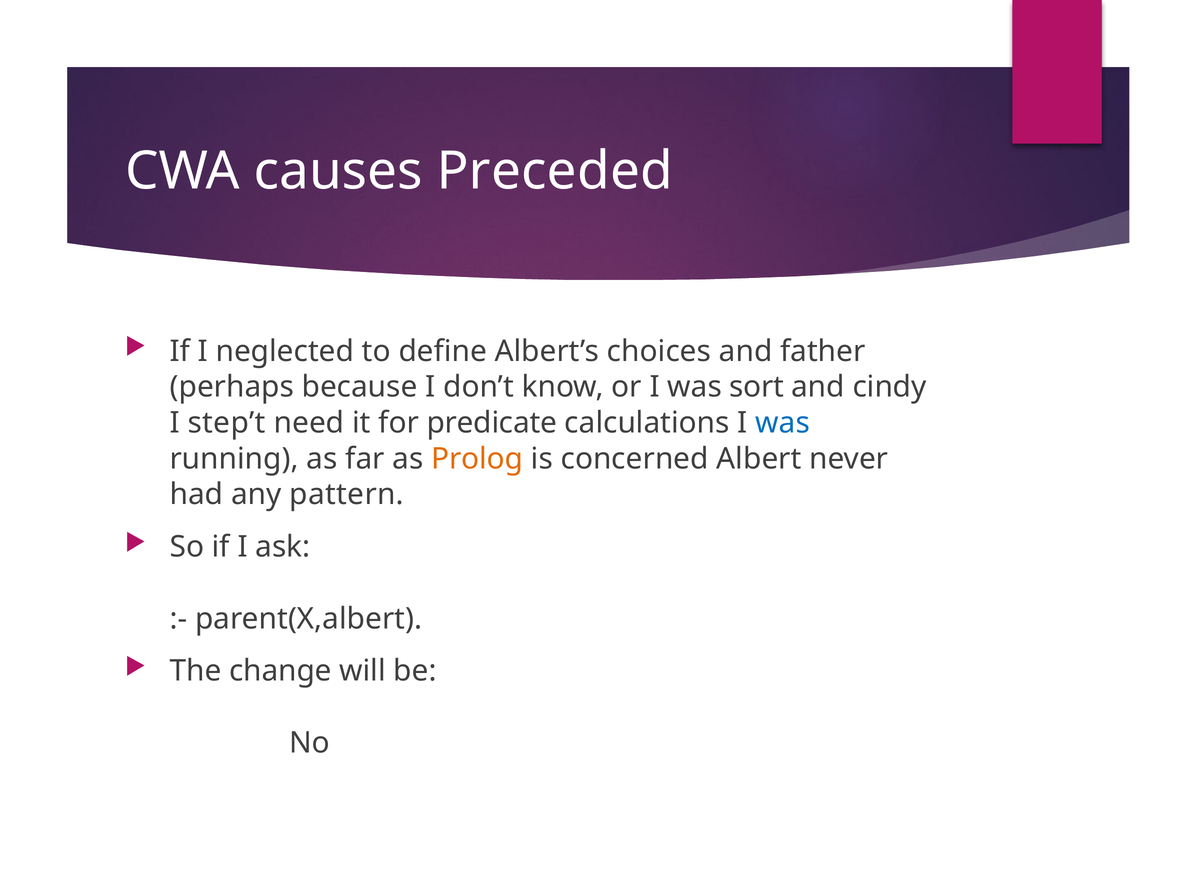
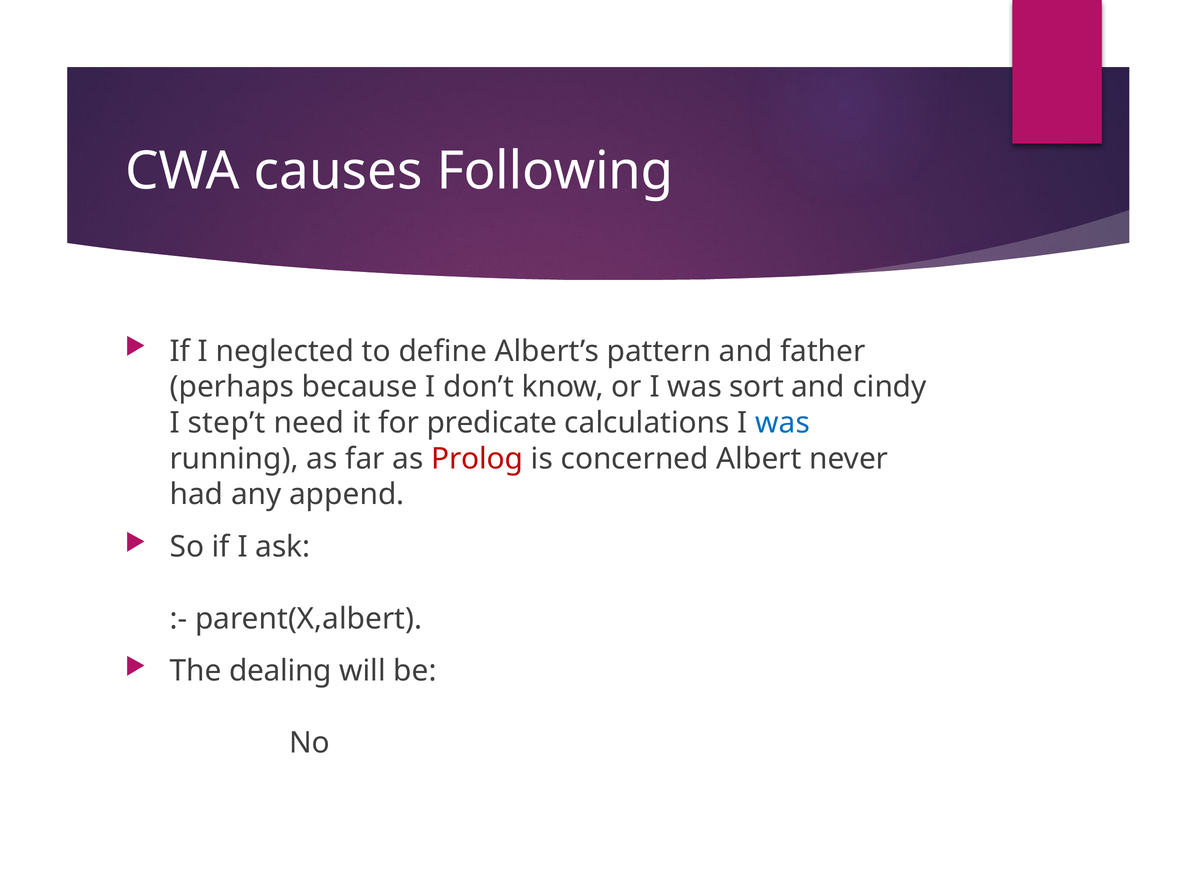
Preceded: Preceded -> Following (555, 171)
choices: choices -> pattern (659, 351)
Prolog colour: orange -> red (477, 459)
pattern: pattern -> append (347, 495)
change: change -> dealing (280, 671)
